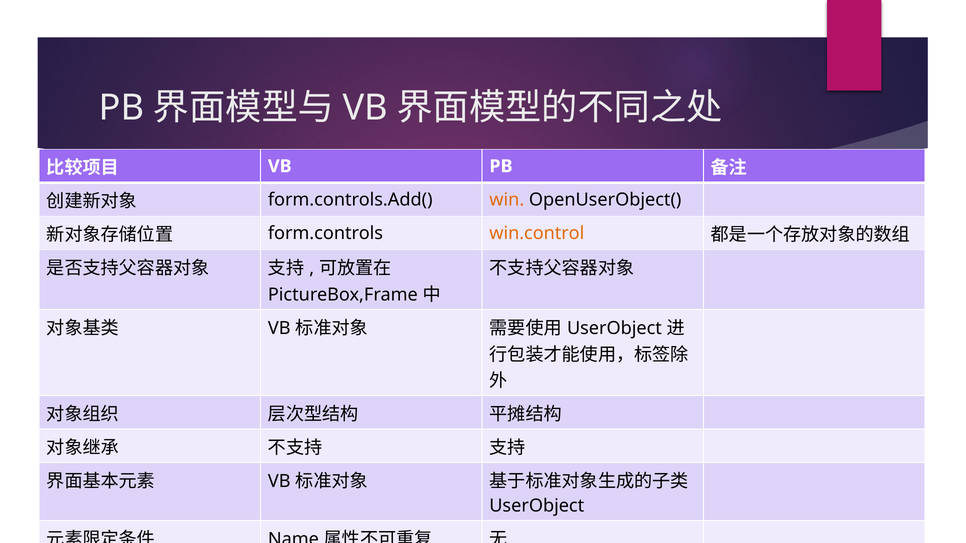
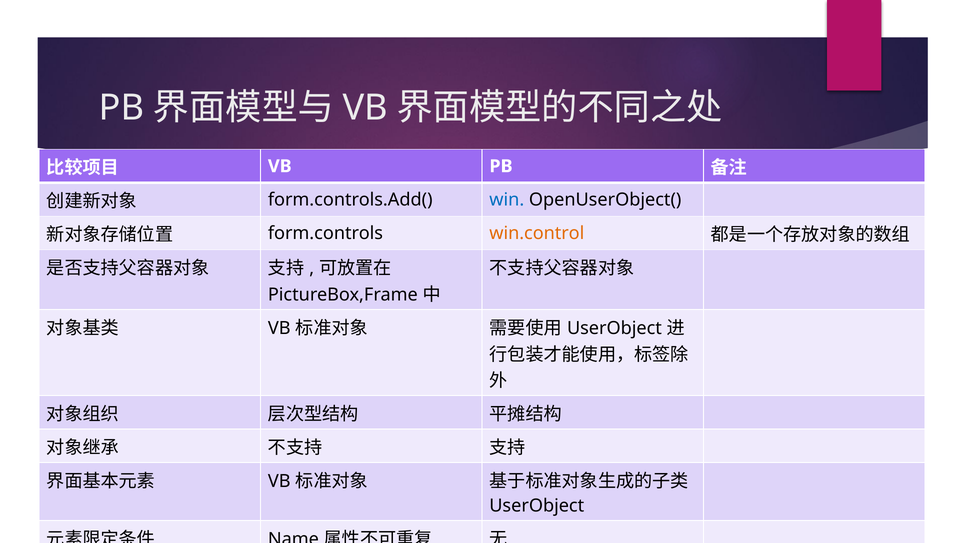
win colour: orange -> blue (507, 200)
